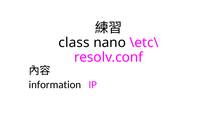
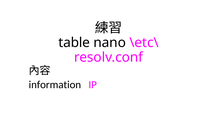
class: class -> table (74, 43)
